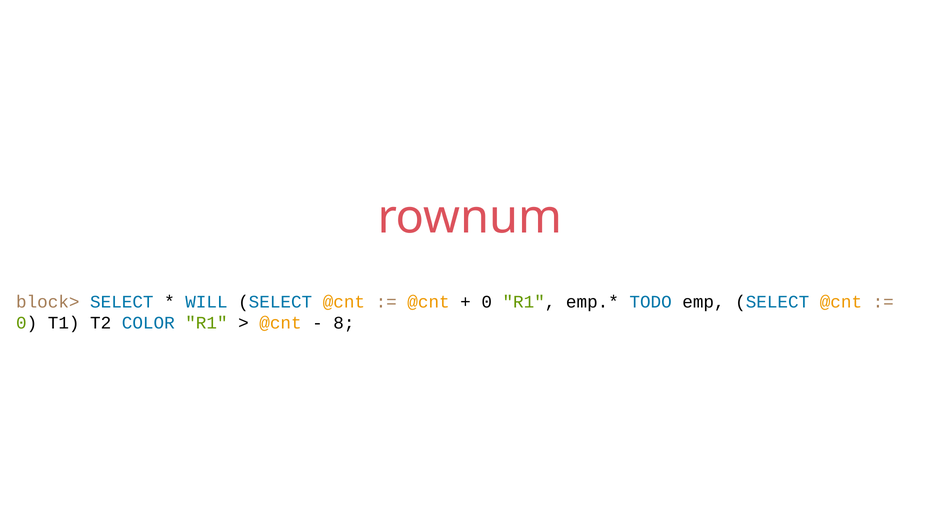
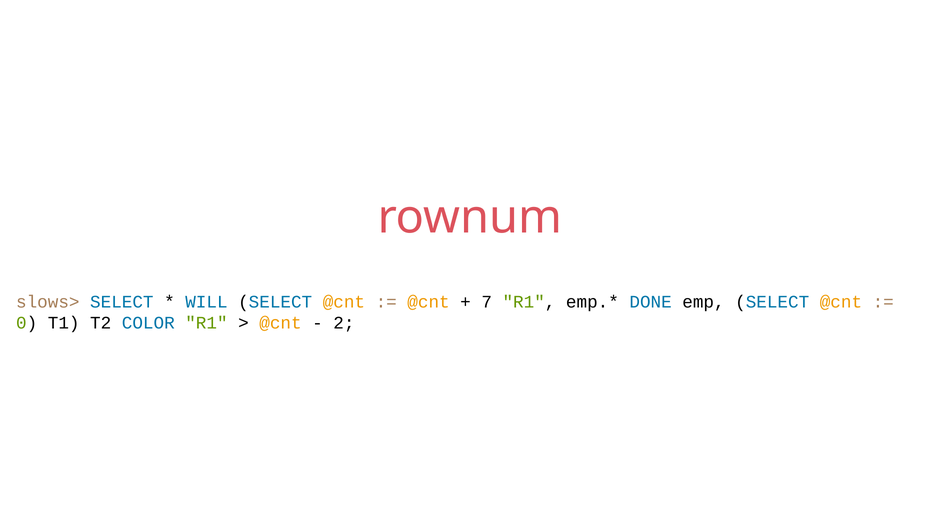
block>: block> -> slows> (48, 302)
0: 0 -> 7 (487, 302)
TODO: TODO -> DONE (651, 302)
8: 8 -> 2 (344, 323)
